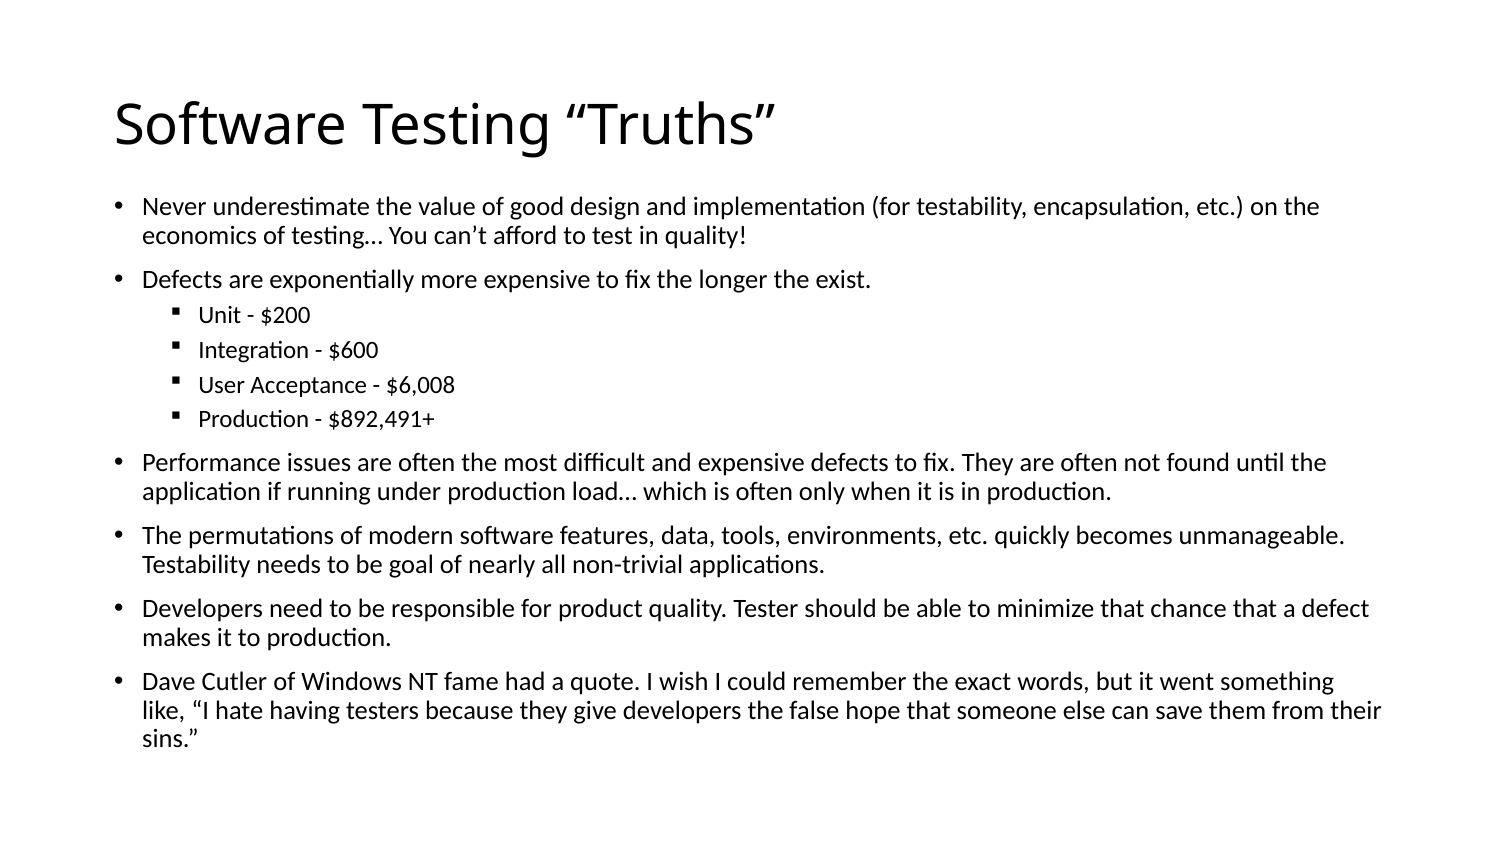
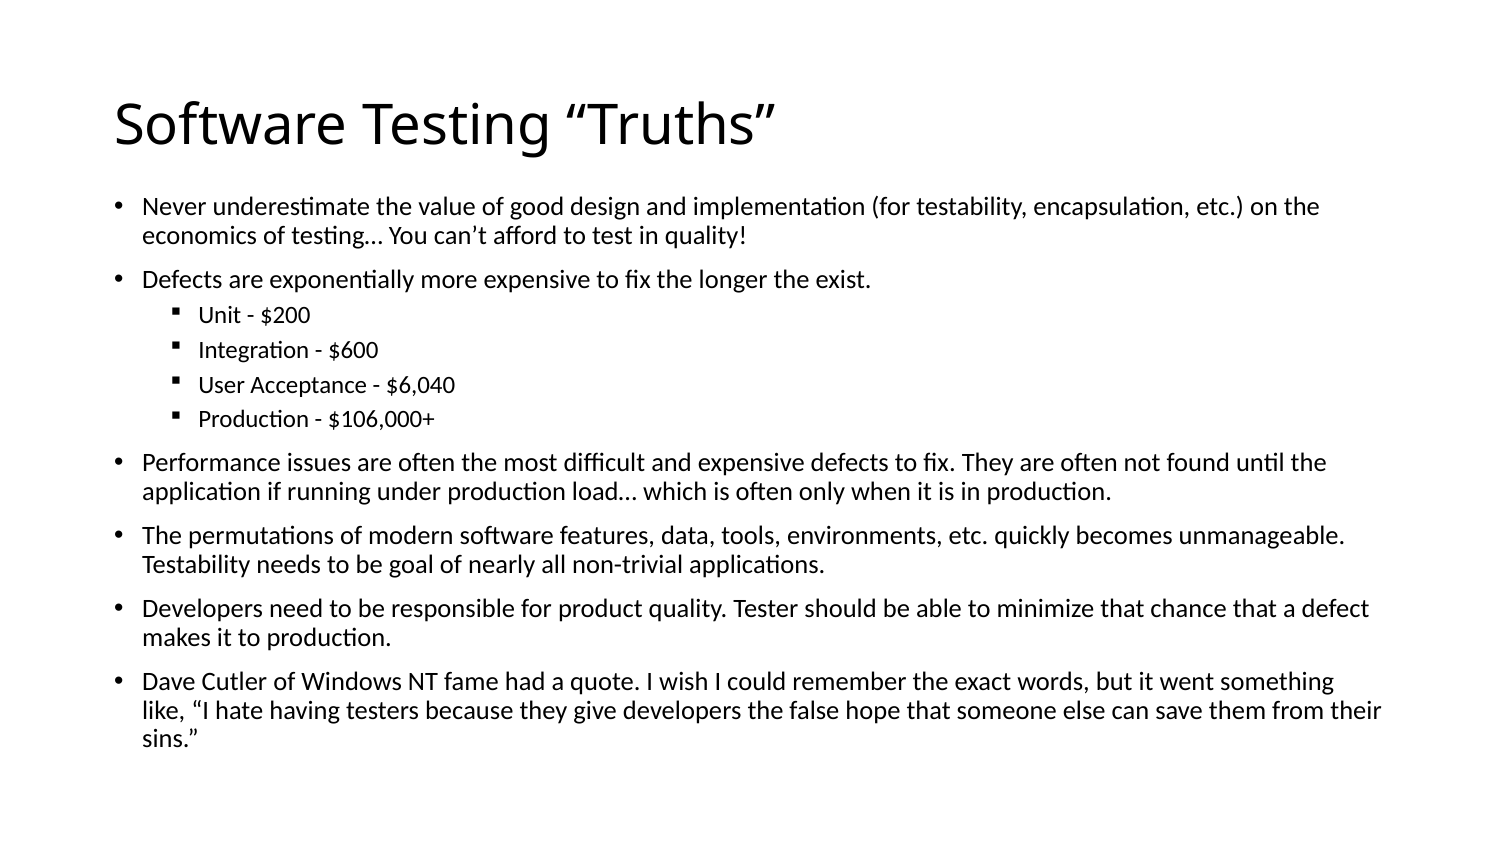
$6,008: $6,008 -> $6,040 (421, 385)
$892,491+: $892,491+ -> $106,000+ (381, 420)
